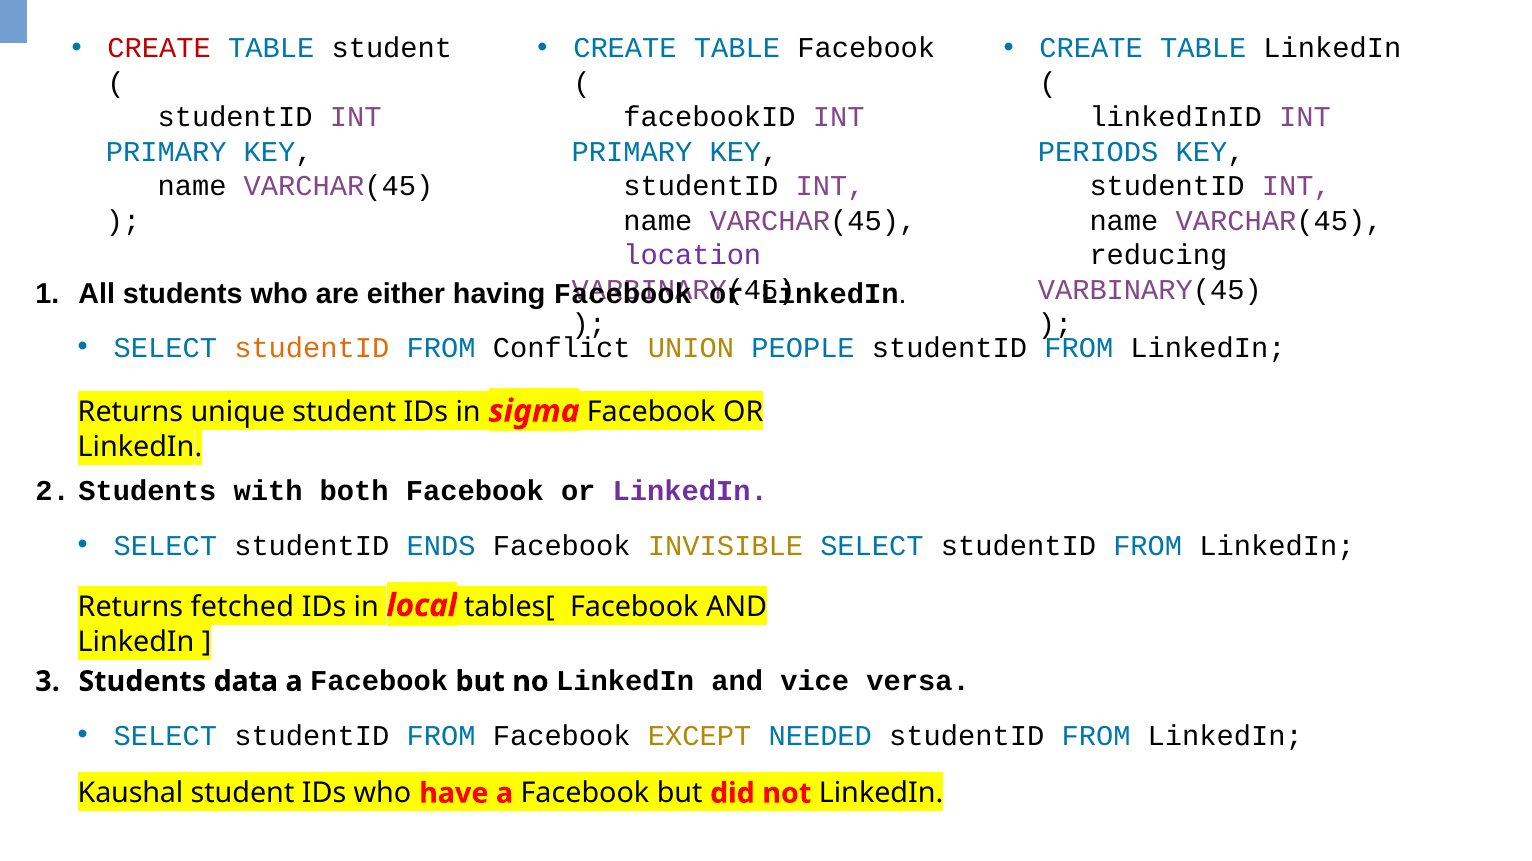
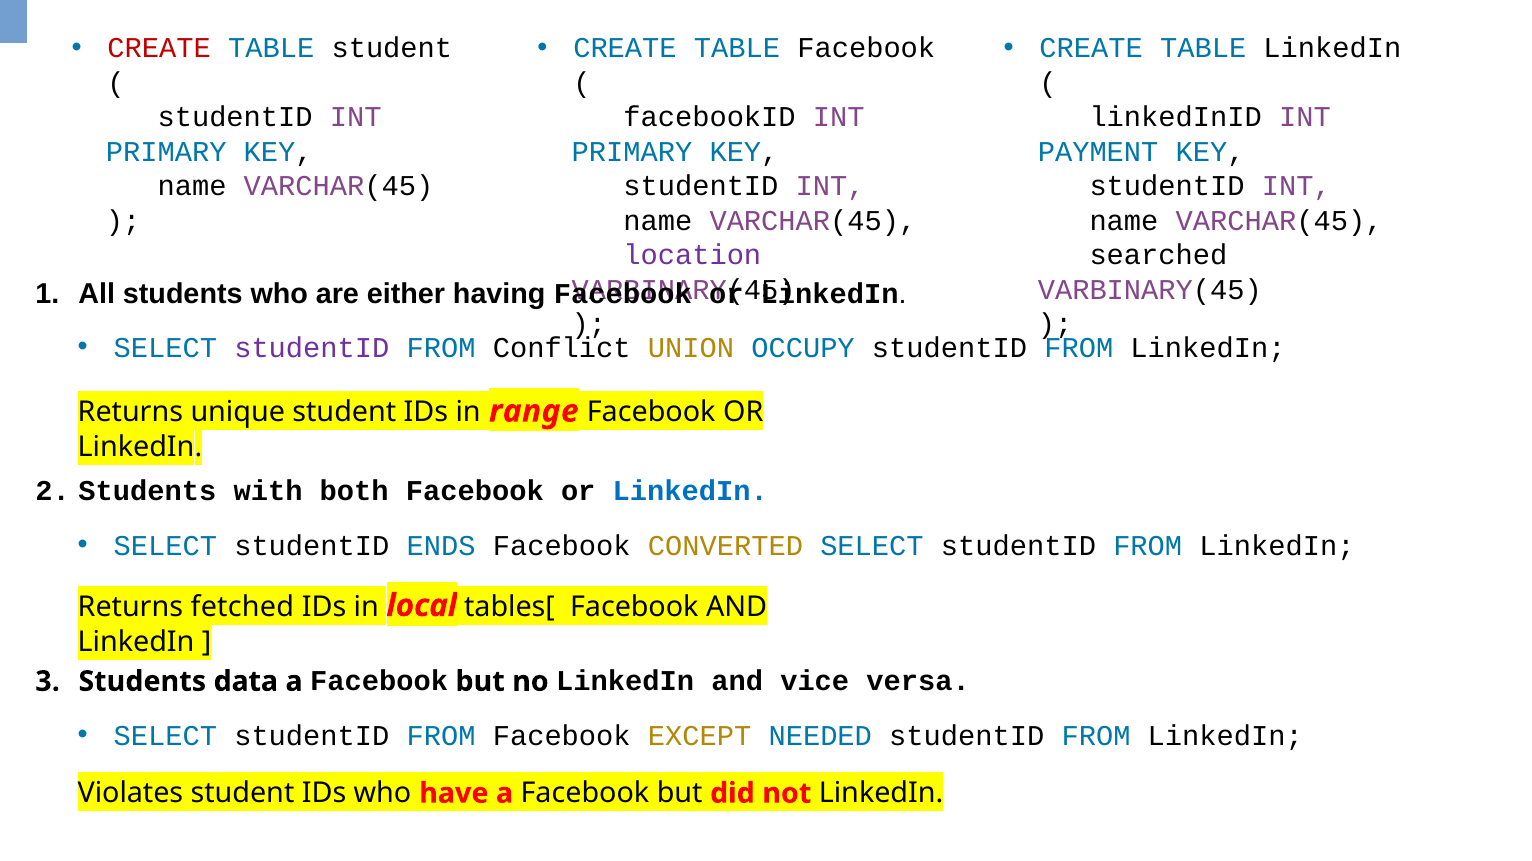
PERIODS: PERIODS -> PAYMENT (1098, 152)
reducing: reducing -> searched (1158, 255)
studentID colour: orange -> purple (312, 348)
PEOPLE: PEOPLE -> OCCUPY (803, 348)
sigma: sigma -> range (534, 412)
LinkedIn colour: purple -> blue (690, 492)
INVISIBLE: INVISIBLE -> CONVERTED (725, 546)
Kaushal: Kaushal -> Violates (130, 794)
